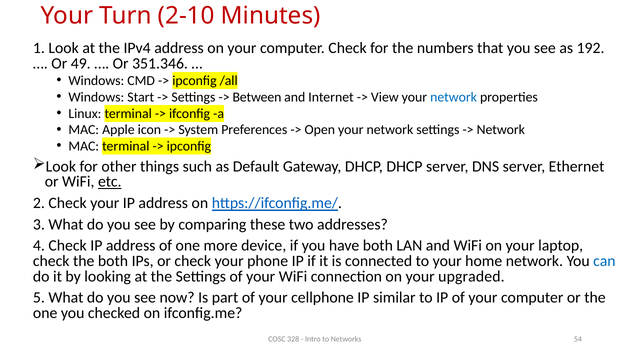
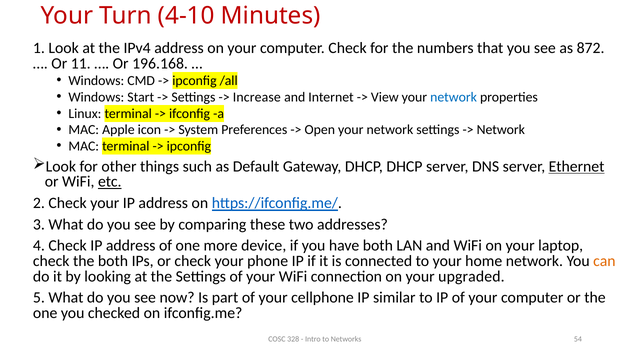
2-10: 2-10 -> 4-10 (186, 16)
192: 192 -> 872 (591, 48)
49: 49 -> 11 (81, 63)
351.346: 351.346 -> 196.168 (160, 63)
Between: Between -> Increase (257, 97)
Ethernet underline: none -> present (577, 166)
can colour: blue -> orange (604, 261)
